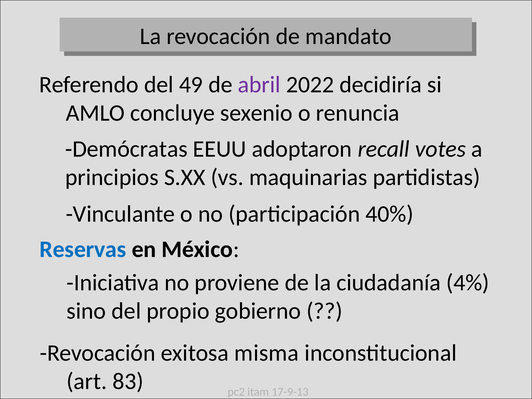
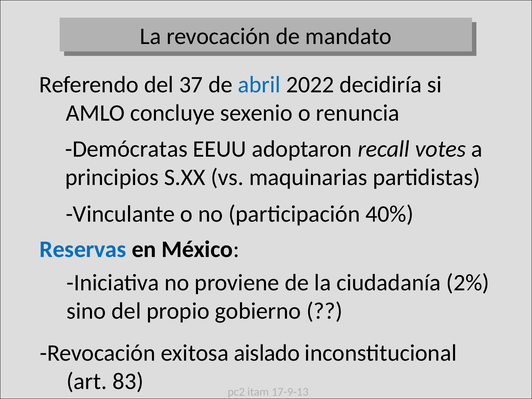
49: 49 -> 37 (191, 85)
abril colour: purple -> blue (259, 85)
4%: 4% -> 2% (468, 283)
misma: misma -> aislado (267, 353)
